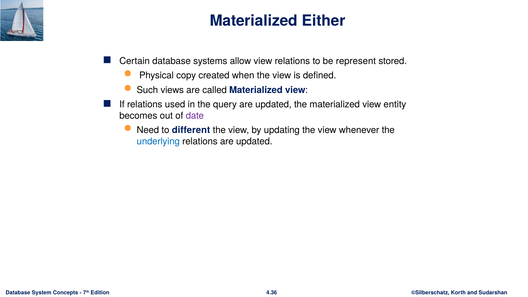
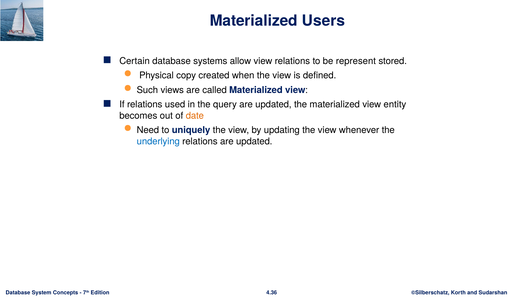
Either: Either -> Users (324, 21)
date colour: purple -> orange (195, 116)
different: different -> uniquely (191, 130)
